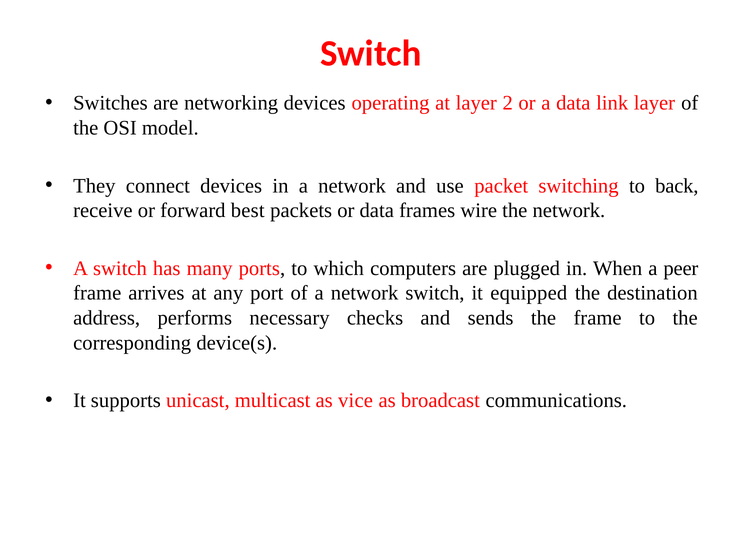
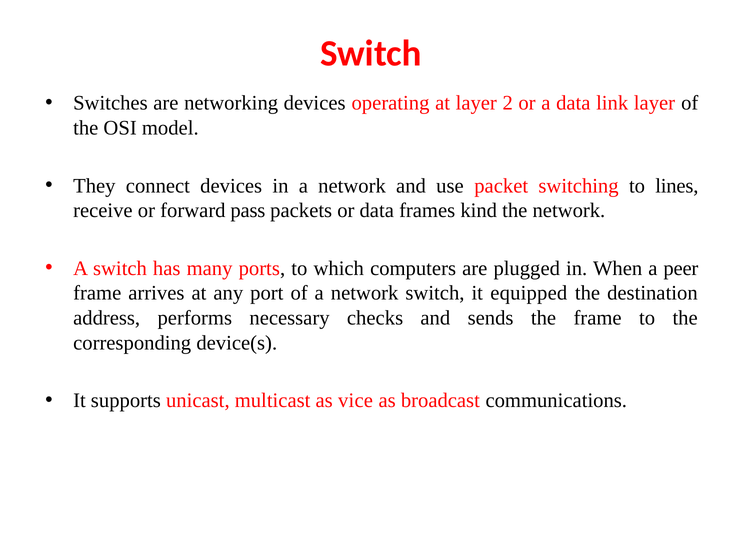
back: back -> lines (677, 186)
best: best -> pass (248, 210)
wire: wire -> kind (479, 210)
